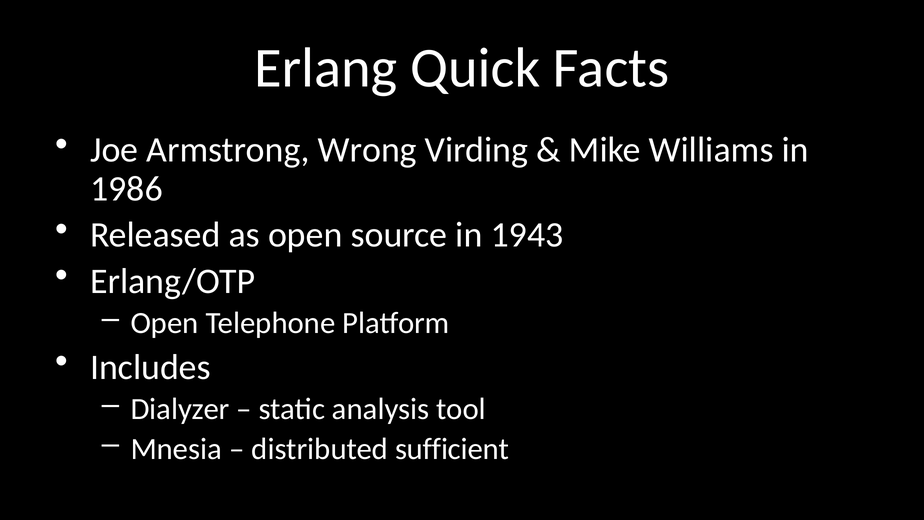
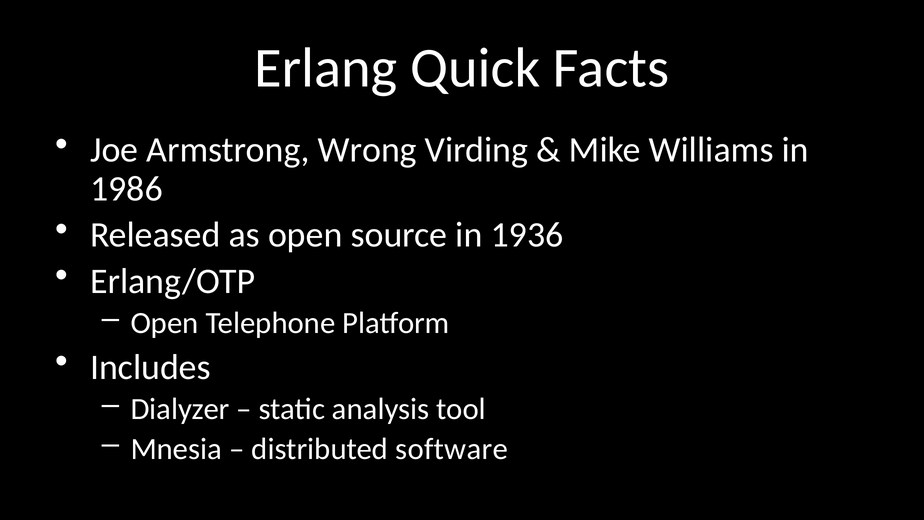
1943: 1943 -> 1936 (527, 235)
sufficient: sufficient -> software (452, 449)
